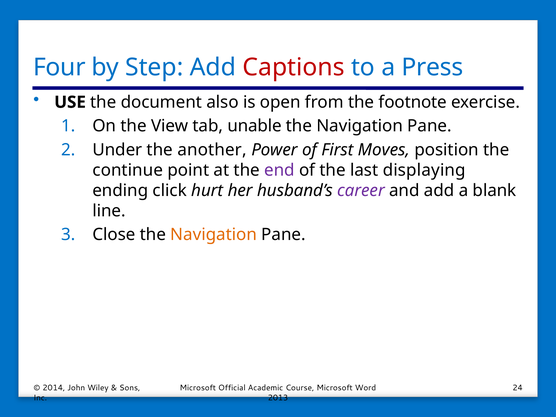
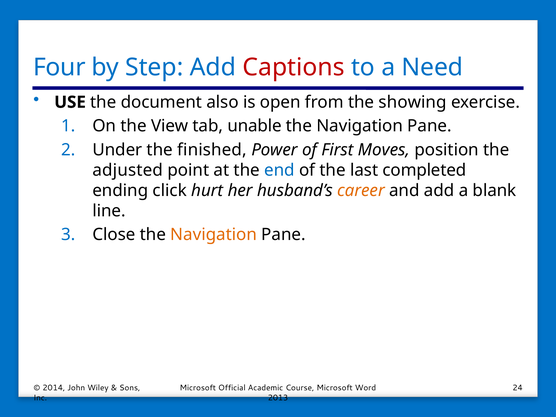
Press: Press -> Need (432, 67)
footnote: footnote -> showing (413, 102)
another: another -> finished (212, 150)
continue: continue -> adjusted (128, 170)
end colour: purple -> blue (279, 170)
displaying: displaying -> completed (424, 170)
career colour: purple -> orange (361, 191)
